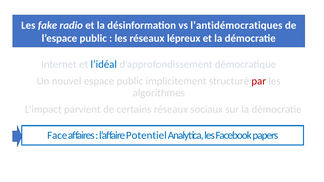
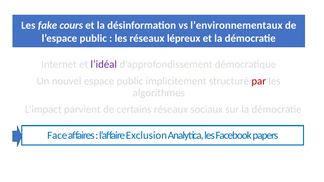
radio: radio -> cours (71, 25)
l’antidémocratiques: l’antidémocratiques -> l’environnementaux (236, 25)
l’idéal colour: blue -> purple (104, 64)
Potentiel: Potentiel -> Exclusion (146, 135)
